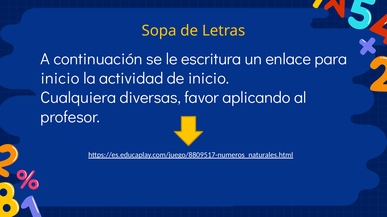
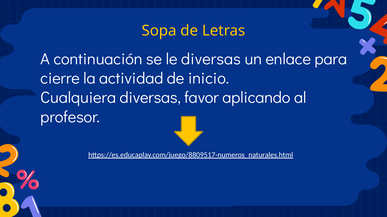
le escritura: escritura -> diversas (211, 59)
inicio: inicio -> cierre (60, 79)
